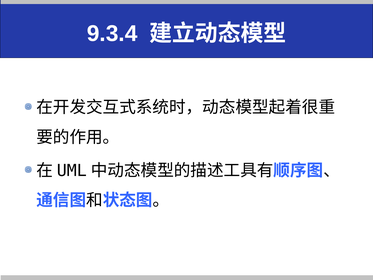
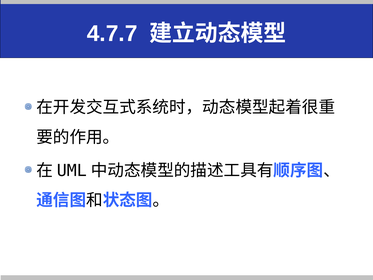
9.3.4: 9.3.4 -> 4.7.7 (112, 34)
